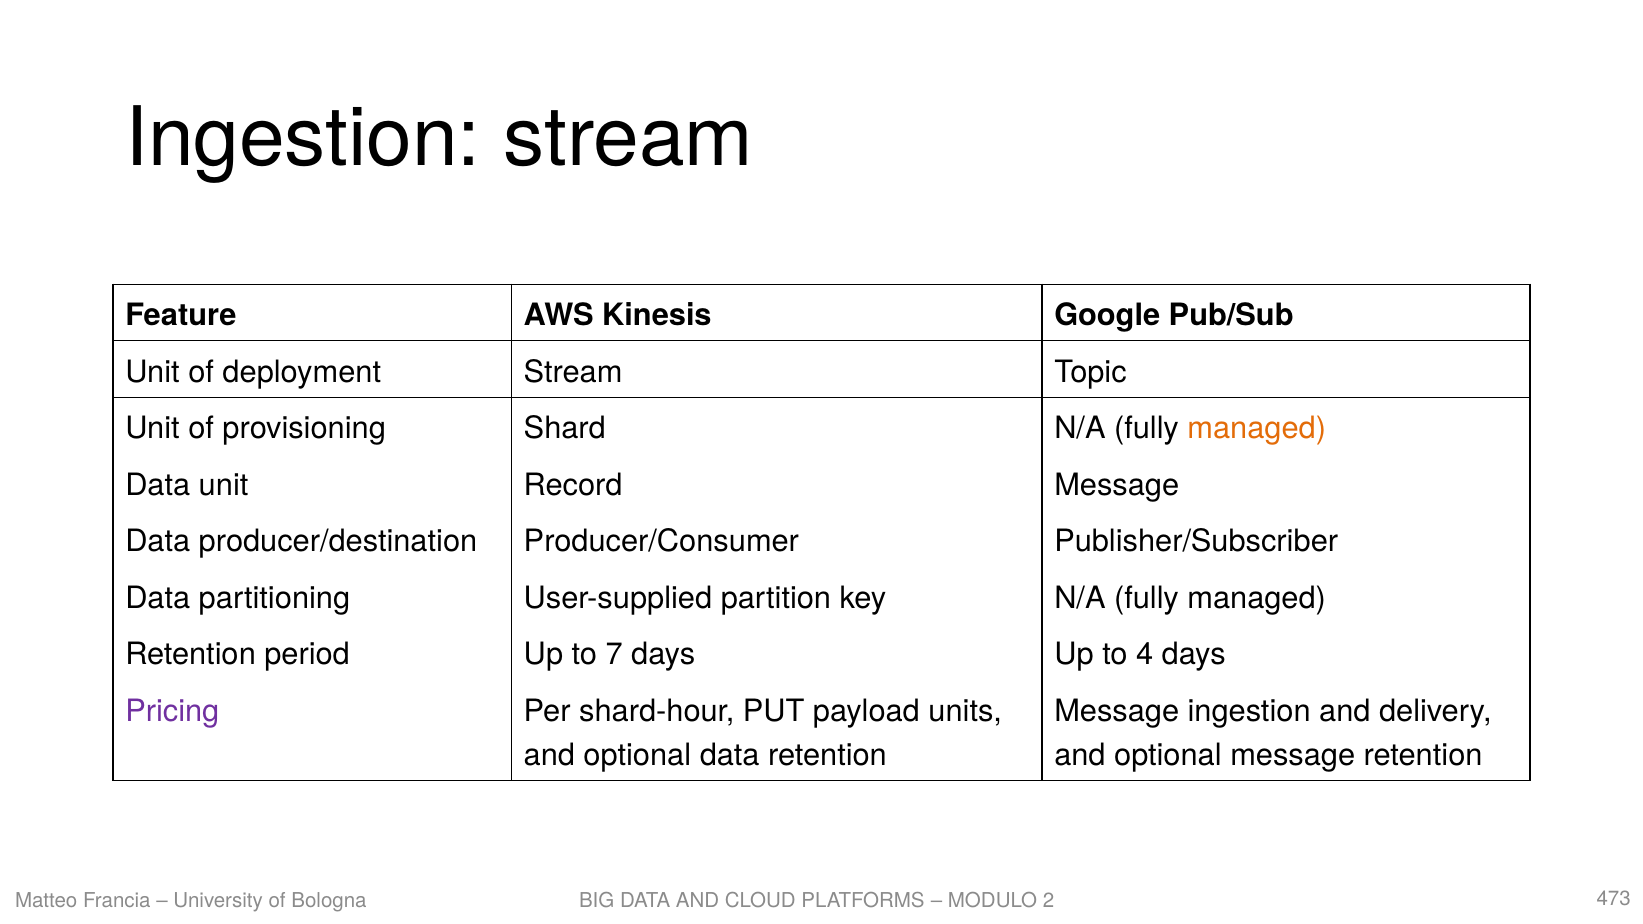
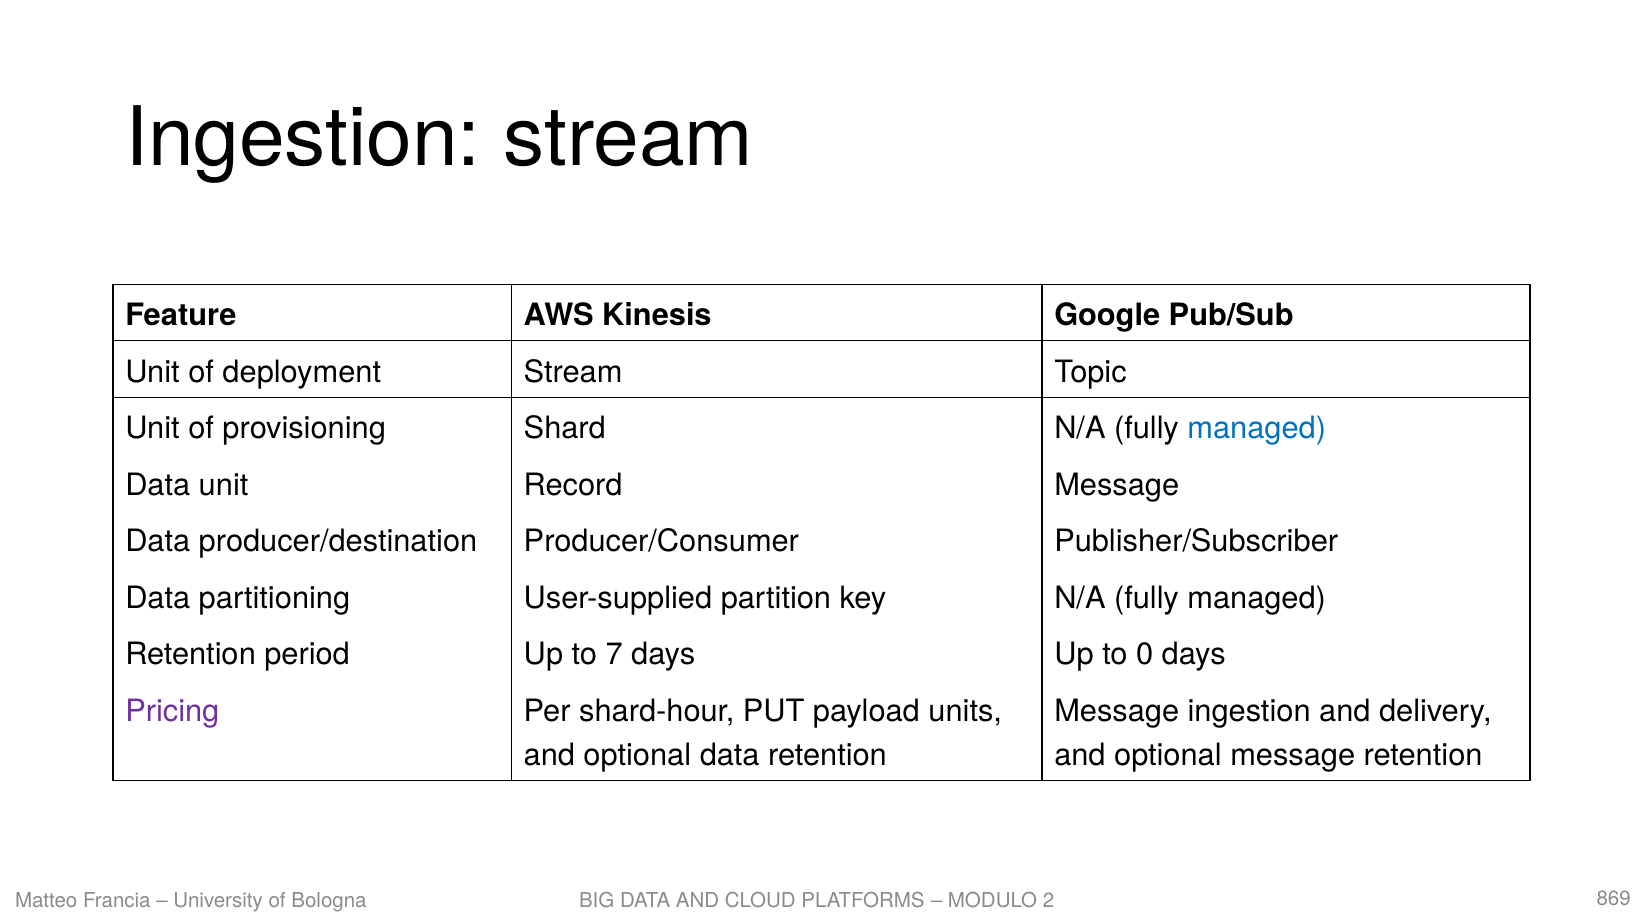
managed colour: orange -> blue (1257, 429)
4: 4 -> 0 (1145, 655)
473: 473 -> 869 (1614, 899)
